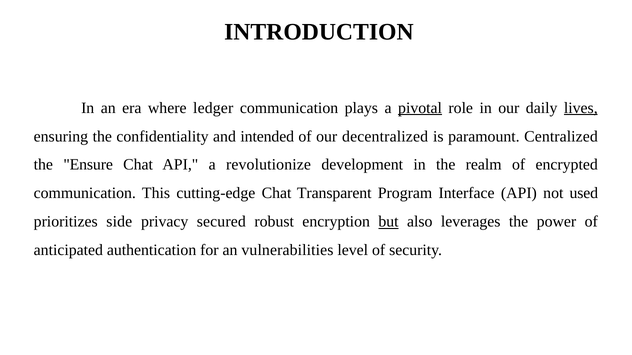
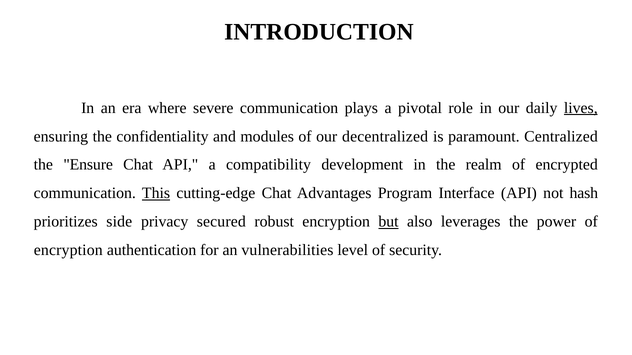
ledger: ledger -> severe (213, 108)
pivotal underline: present -> none (420, 108)
intended: intended -> modules (267, 136)
revolutionize: revolutionize -> compatibility (269, 165)
This underline: none -> present (156, 193)
Transparent: Transparent -> Advantages (334, 193)
used: used -> hash (584, 193)
anticipated: anticipated -> encryption (68, 250)
